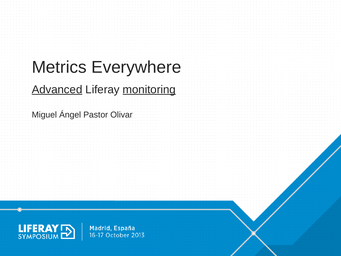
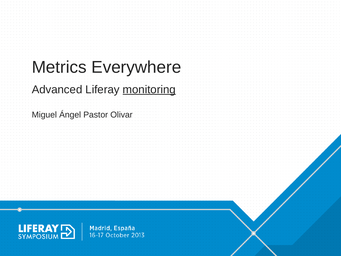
Advanced underline: present -> none (57, 89)
